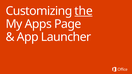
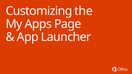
the underline: present -> none (84, 11)
